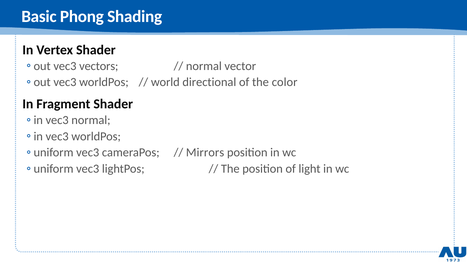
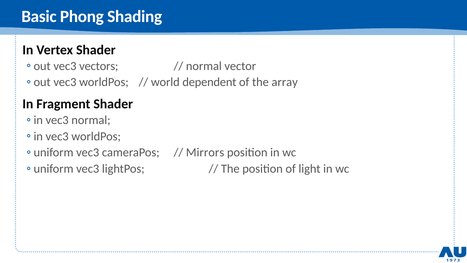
directional: directional -> dependent (209, 82)
color: color -> array (285, 82)
